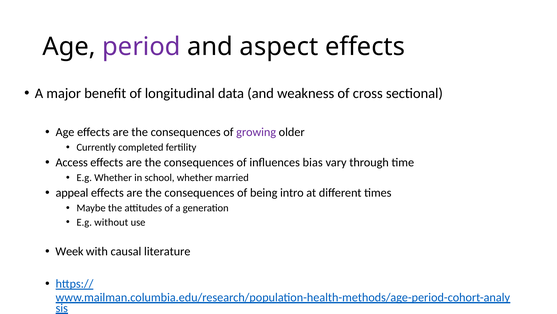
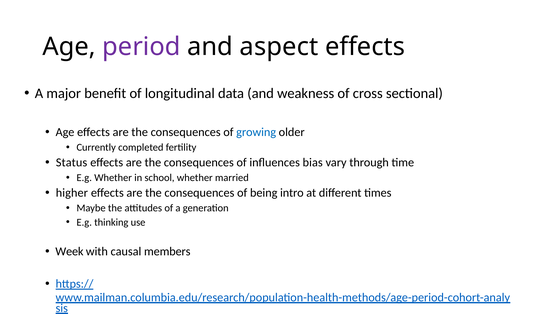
growing colour: purple -> blue (256, 132)
Access: Access -> Status (72, 162)
appeal: appeal -> higher (72, 192)
without: without -> thinking (111, 222)
literature: literature -> members (167, 251)
